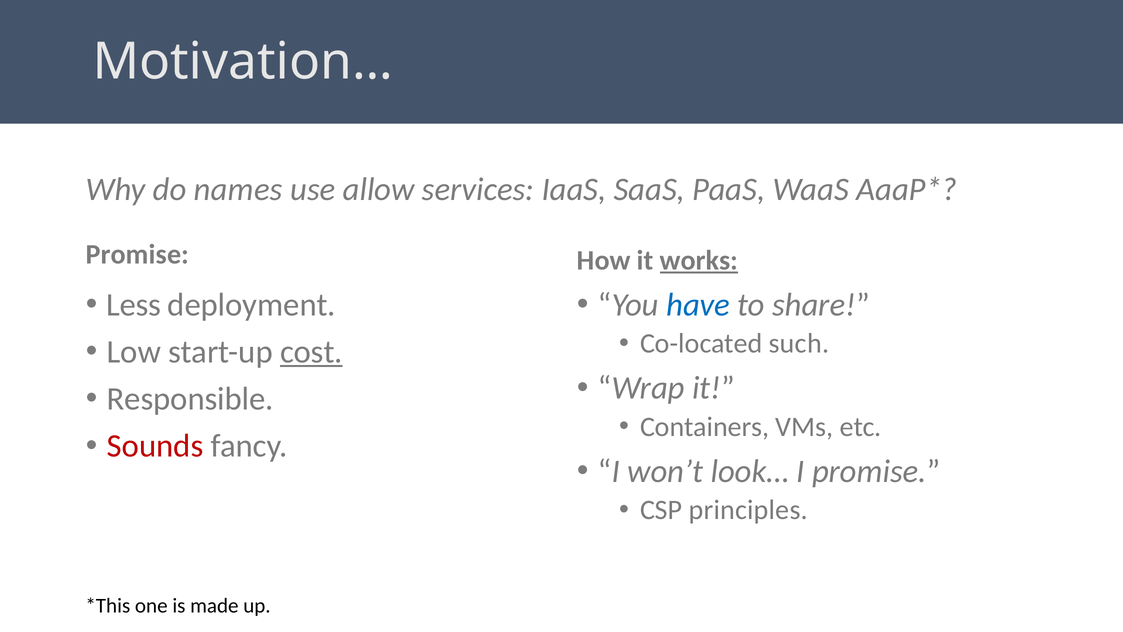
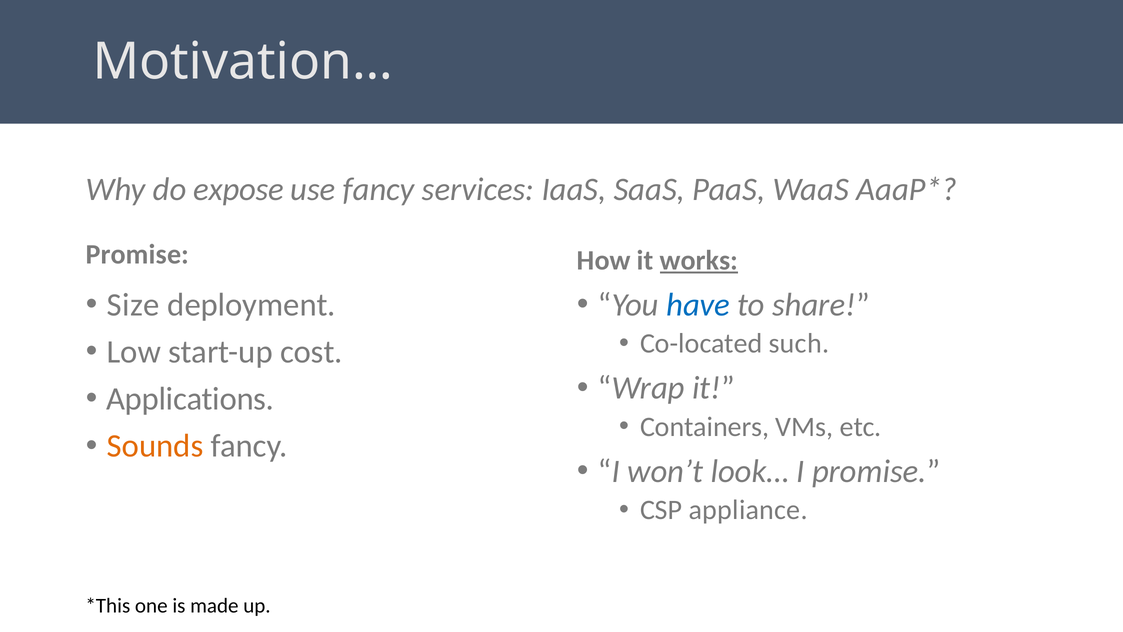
names: names -> expose (239, 189)
use allow: allow -> fancy (379, 189)
Less: Less -> Size (133, 305)
cost underline: present -> none (311, 352)
Responsible: Responsible -> Applications (190, 399)
Sounds colour: red -> orange (155, 446)
principles: principles -> appliance (748, 510)
